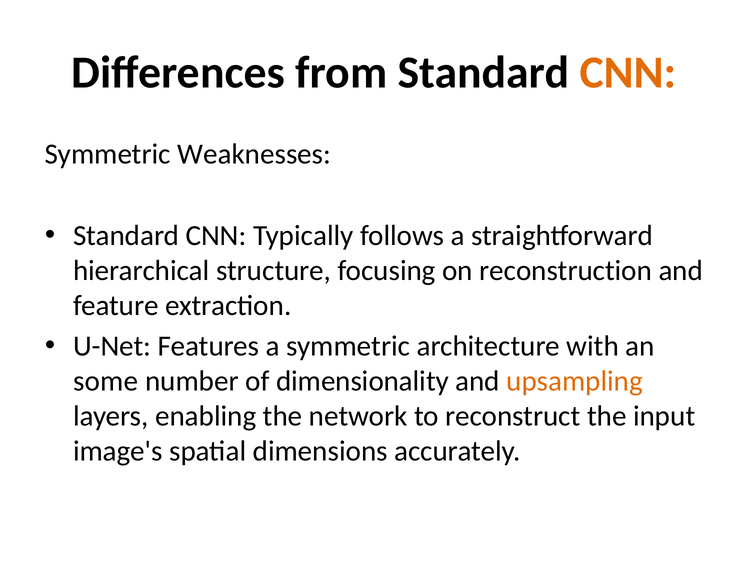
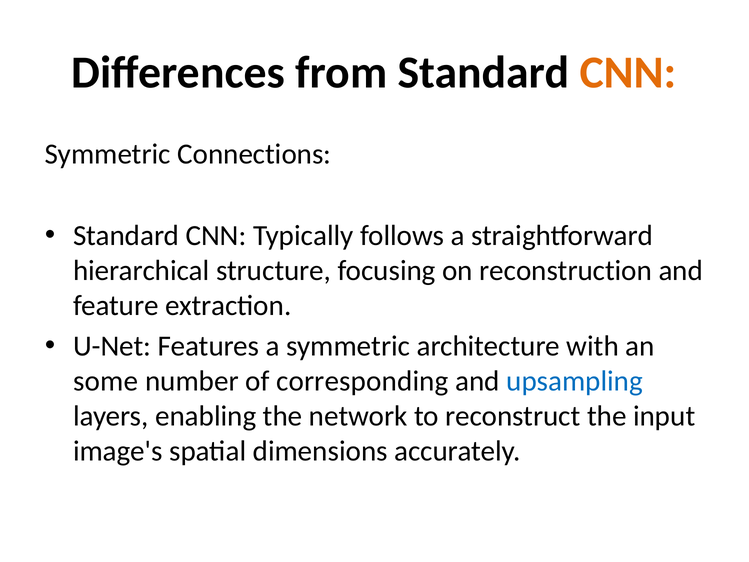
Weaknesses: Weaknesses -> Connections (254, 154)
dimensionality: dimensionality -> corresponding (362, 381)
upsampling colour: orange -> blue (575, 381)
